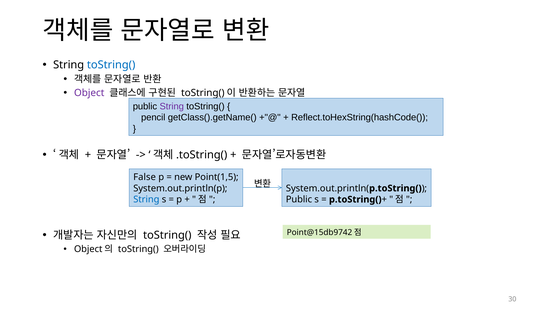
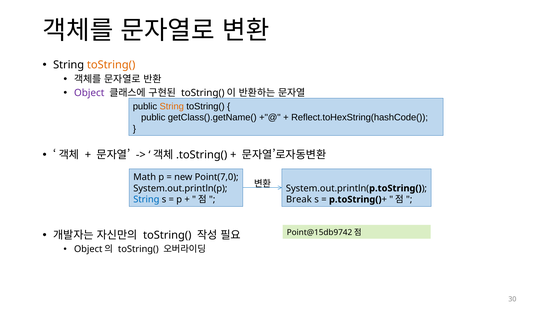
toString( colour: blue -> orange (111, 65)
String colour: purple -> orange (172, 107)
pencil: pencil -> public (153, 118)
False: False -> Math (145, 177)
Point(1,5: Point(1,5 -> Point(7,0 (217, 177)
Public: Public -> Break (299, 200)
